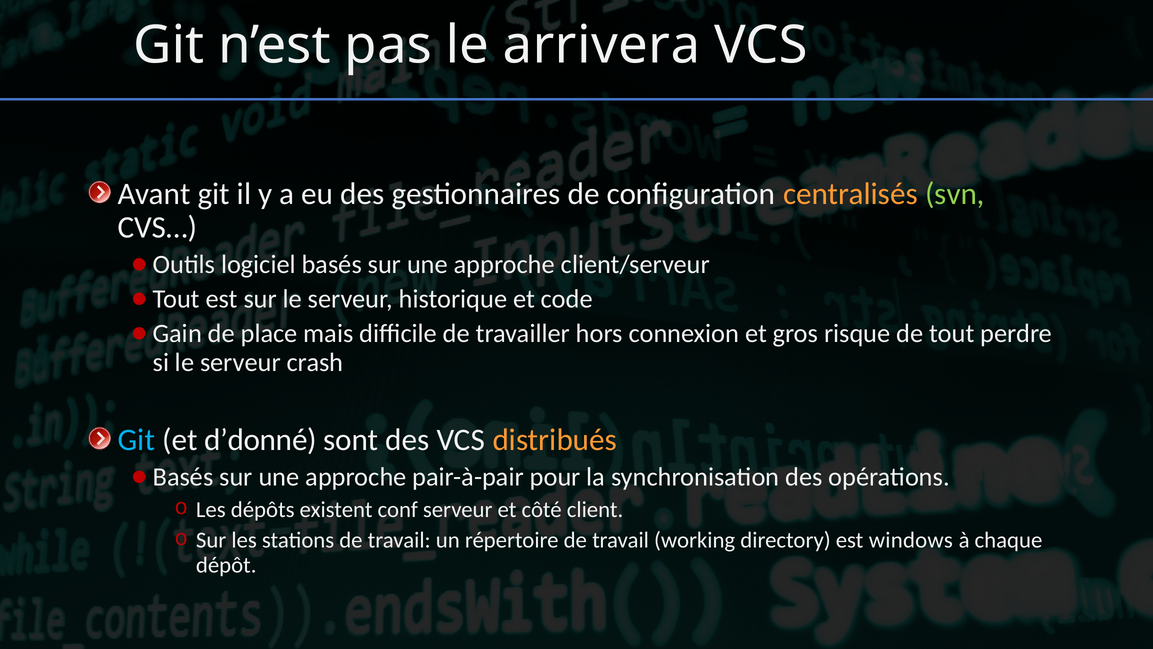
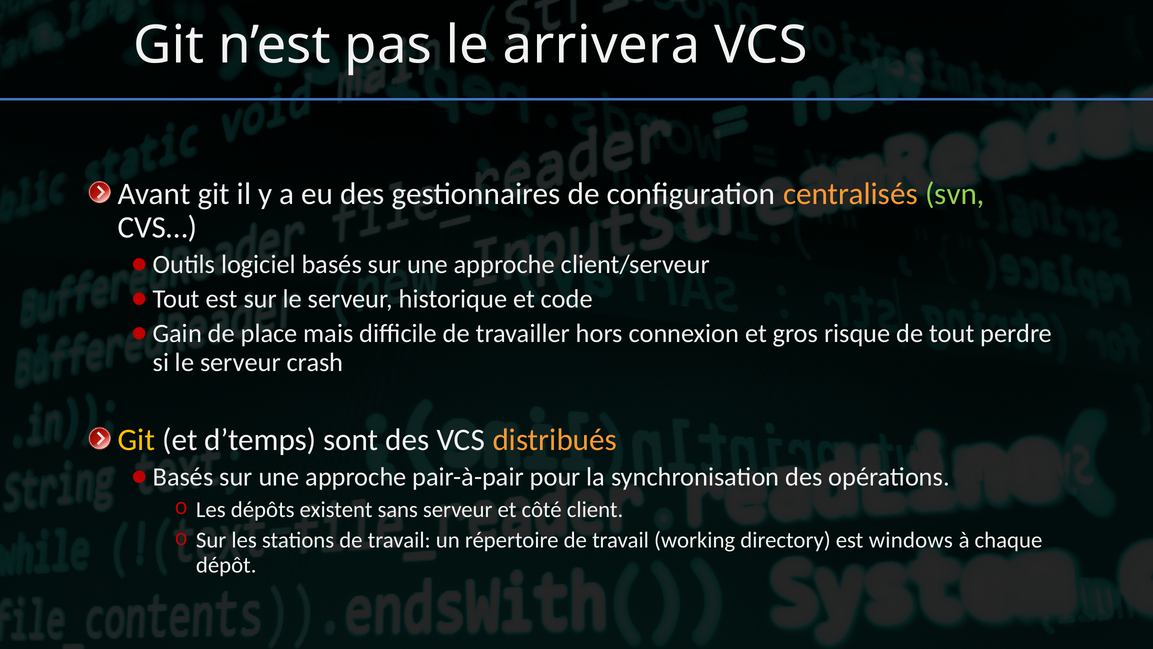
Git colour: light blue -> yellow (136, 440)
d’donné: d’donné -> d’temps (260, 440)
conf: conf -> sans (398, 509)
